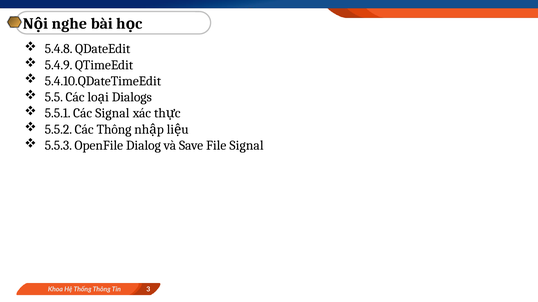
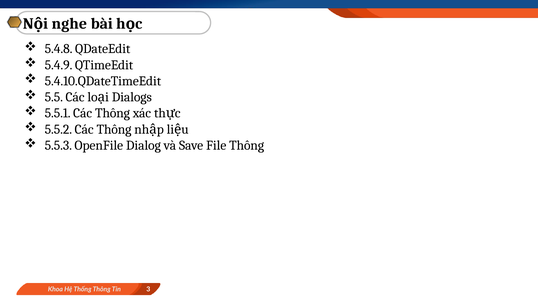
5.5.1 Các Signal: Signal -> Thông (112, 113)
File Signal: Signal -> Thông (247, 146)
